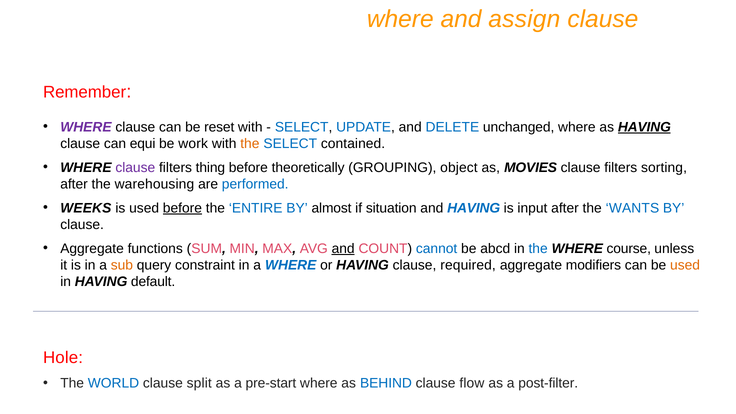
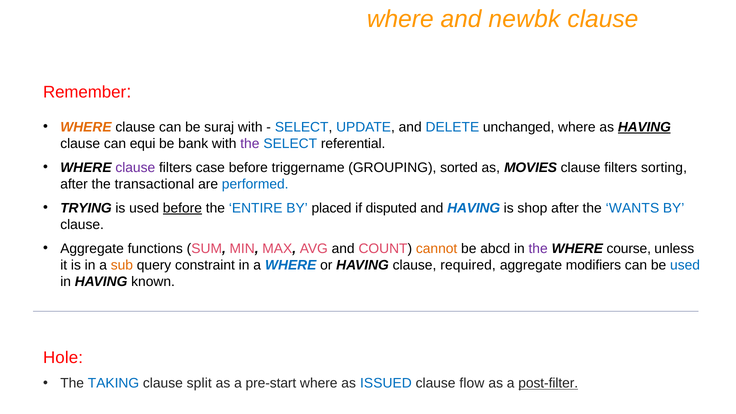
assign: assign -> newbk (524, 19)
WHERE colour: purple -> orange (86, 127)
reset: reset -> suraj (219, 127)
work: work -> bank (193, 144)
the colour: orange -> purple (250, 144)
contained: contained -> referential (353, 144)
thing: thing -> case (210, 168)
theoretically: theoretically -> triggername (308, 168)
object: object -> sorted (459, 168)
warehousing: warehousing -> transactional (154, 184)
WEEKS: WEEKS -> TRYING (86, 208)
almost: almost -> placed (332, 208)
situation: situation -> disputed (391, 208)
input: input -> shop (532, 208)
and underline: present -> none (343, 249)
cannot colour: blue -> orange (437, 249)
the colour: blue -> purple (538, 249)
used colour: orange -> blue (685, 265)
default: default -> known (153, 282)
WORLD: WORLD -> TAKING (114, 383)
BEHIND: BEHIND -> ISSUED (386, 383)
post-filter underline: none -> present (548, 383)
